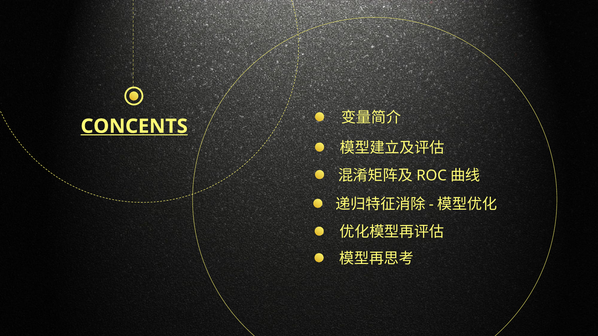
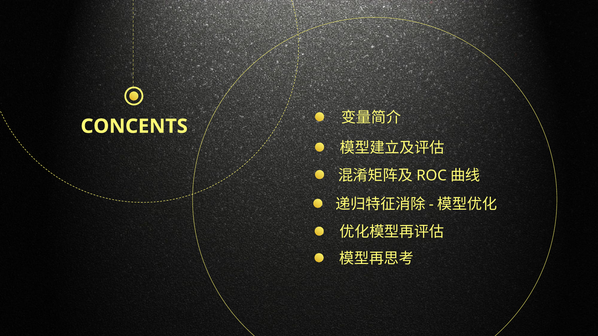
CONCENTS underline: present -> none (134, 126)
